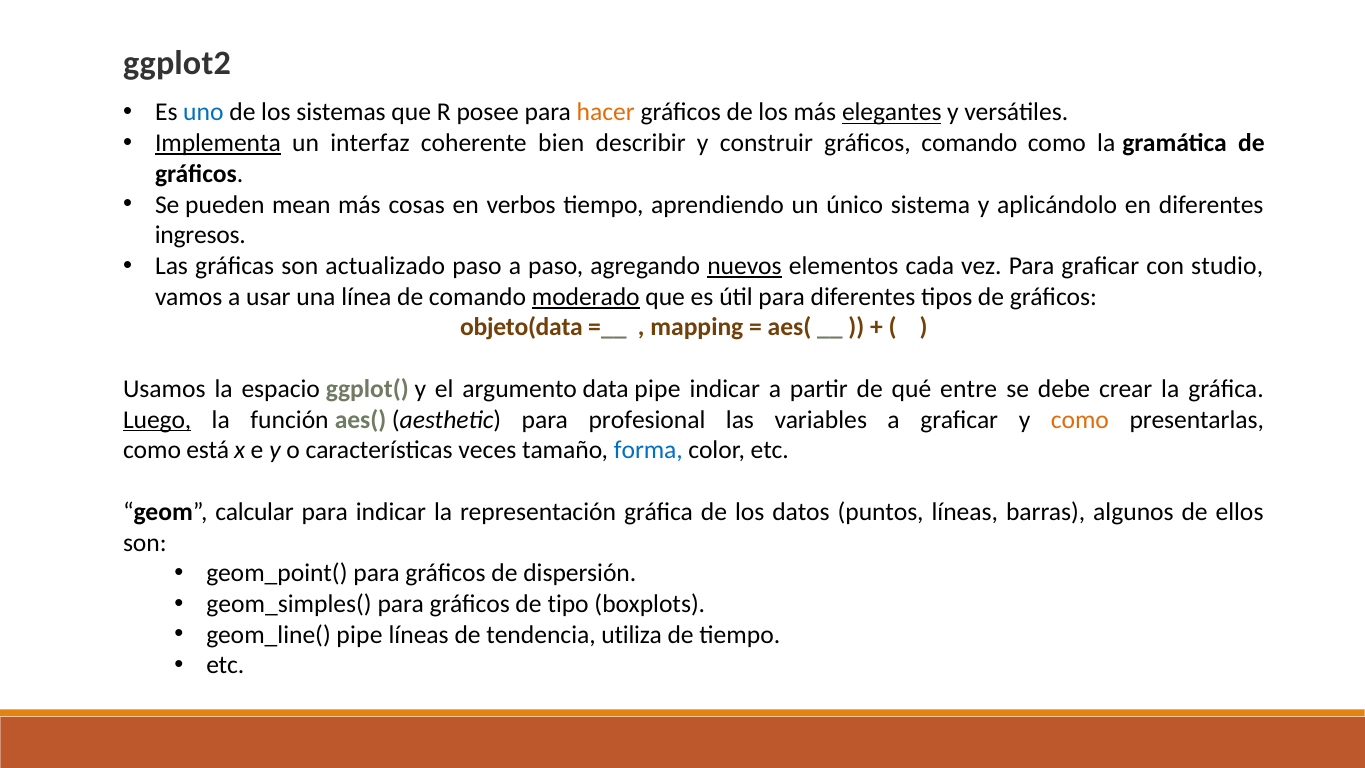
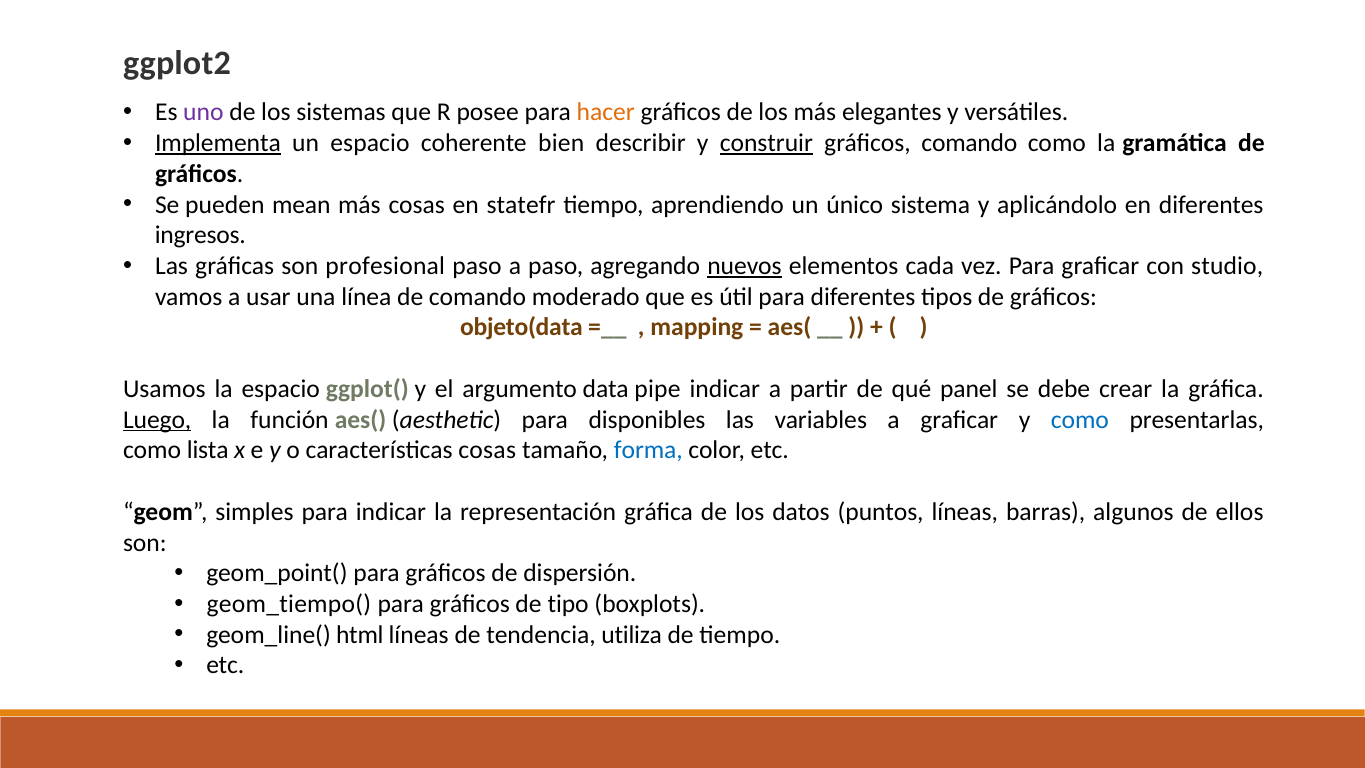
uno colour: blue -> purple (203, 112)
elegantes underline: present -> none (892, 112)
un interfaz: interfaz -> espacio (370, 143)
construir underline: none -> present (766, 143)
verbos: verbos -> statefr (521, 205)
actualizado: actualizado -> profesional (385, 266)
moderado underline: present -> none (586, 297)
entre: entre -> panel (969, 389)
profesional: profesional -> disponibles (647, 420)
como colour: orange -> blue (1080, 420)
está: está -> lista (208, 450)
características veces: veces -> cosas (487, 450)
calcular: calcular -> simples (254, 512)
geom_simples(: geom_simples( -> geom_tiempo( (289, 604)
geom_line( pipe: pipe -> html (360, 635)
